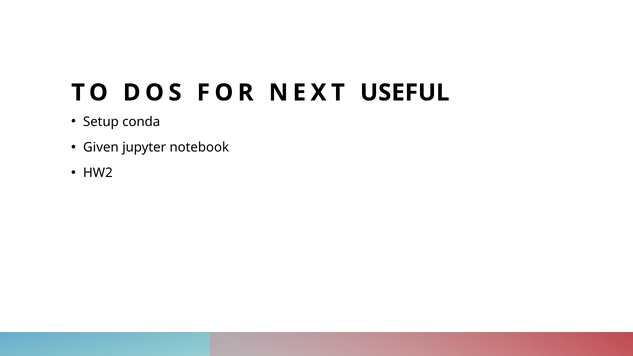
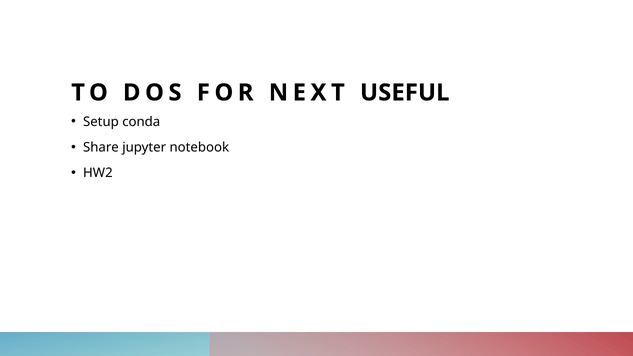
Given: Given -> Share (101, 147)
